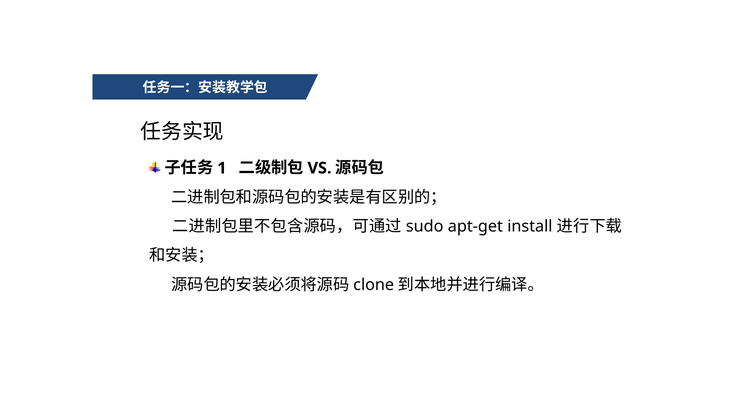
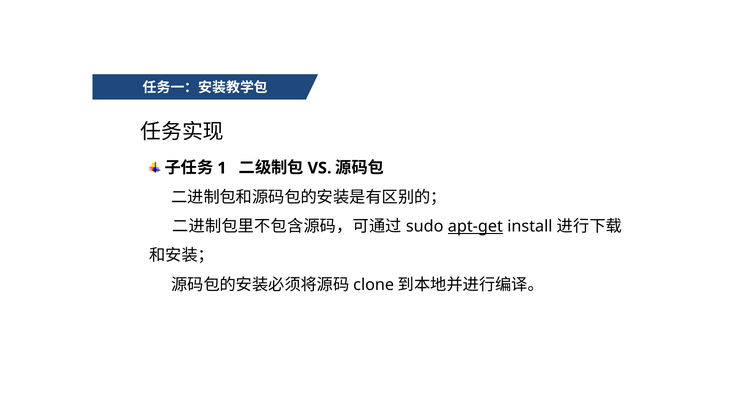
apt-get underline: none -> present (475, 226)
